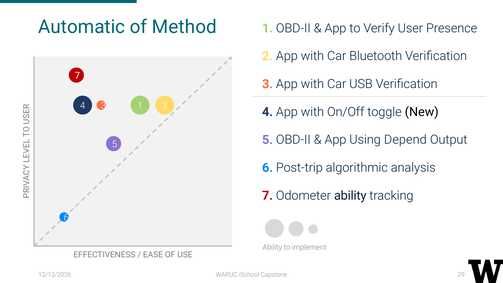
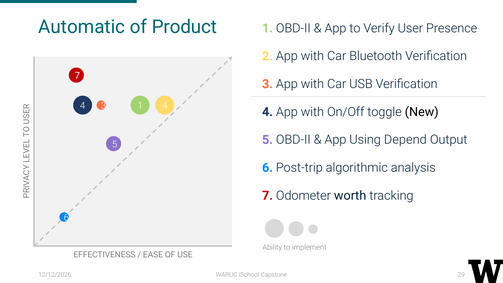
Method: Method -> Product (184, 27)
1 3: 3 -> 4 (165, 106)
Odometer ability: ability -> worth (350, 196)
